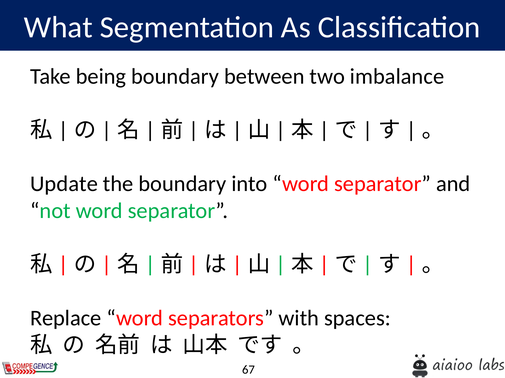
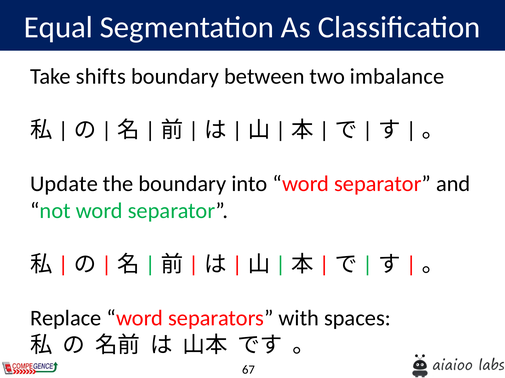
What: What -> Equal (58, 28)
being: being -> shifts (101, 76)
